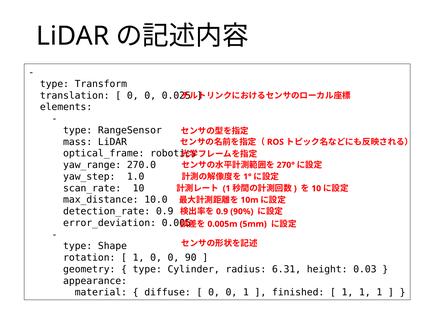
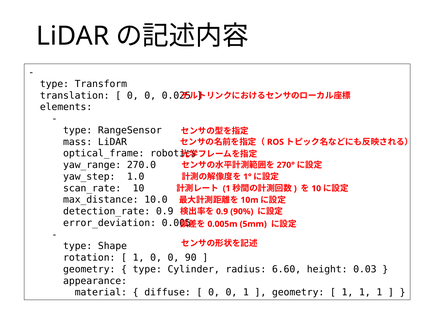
6.31: 6.31 -> 6.60 (287, 269)
finished: finished -> geometry (298, 293)
